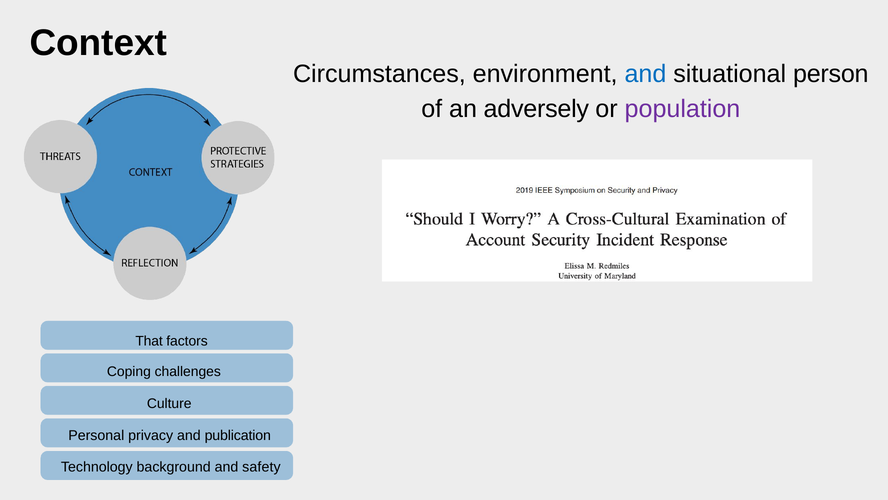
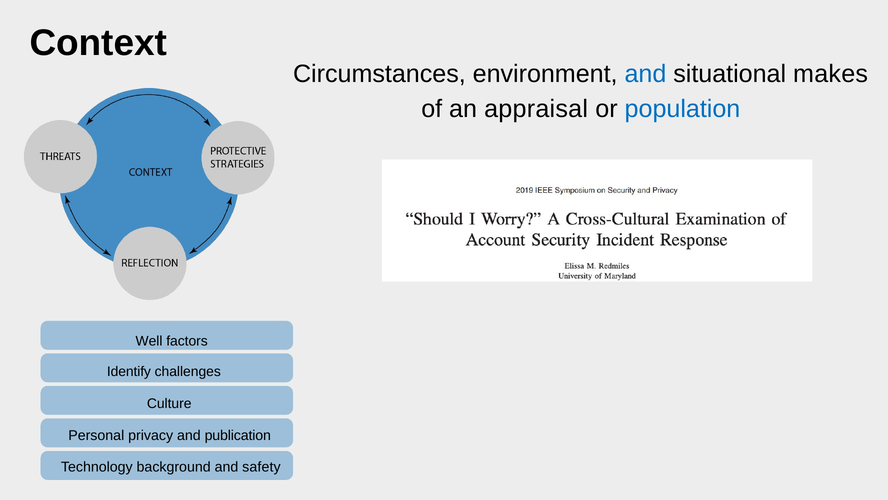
person: person -> makes (831, 74)
adversely: adversely -> appraisal (536, 109)
population colour: purple -> blue (682, 109)
That: That -> Well (149, 341)
Coping: Coping -> Identify (129, 371)
